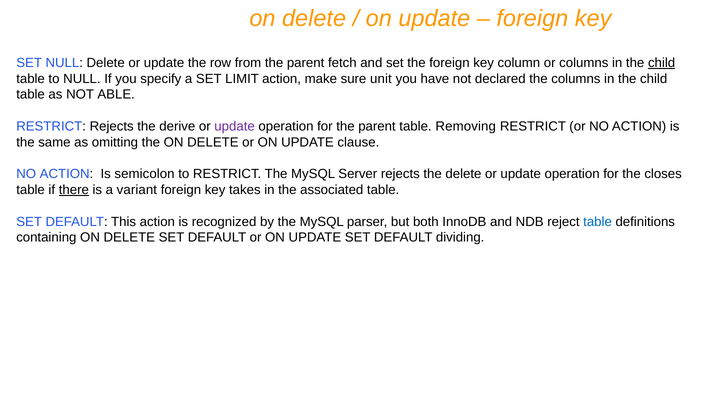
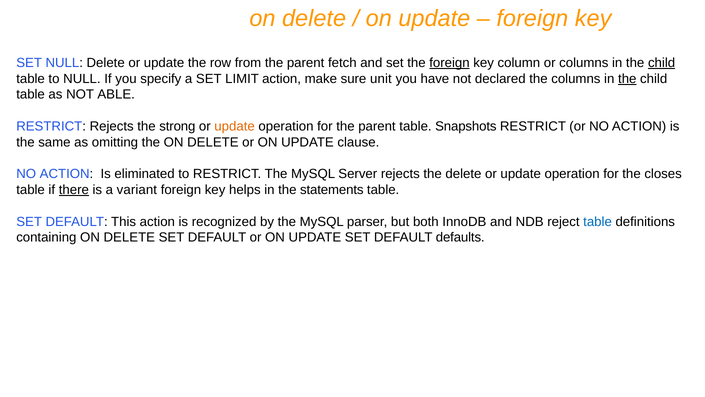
foreign underline: none -> present (449, 63)
the underline: none -> present (627, 79)
derive: derive -> strong (177, 126)
update colour: purple -> orange (235, 126)
Removing: Removing -> Snapshots (466, 126)
semicolon: semicolon -> eliminated (145, 174)
takes: takes -> helps (245, 190)
associated: associated -> statements (332, 190)
dividing: dividing -> defaults (460, 237)
